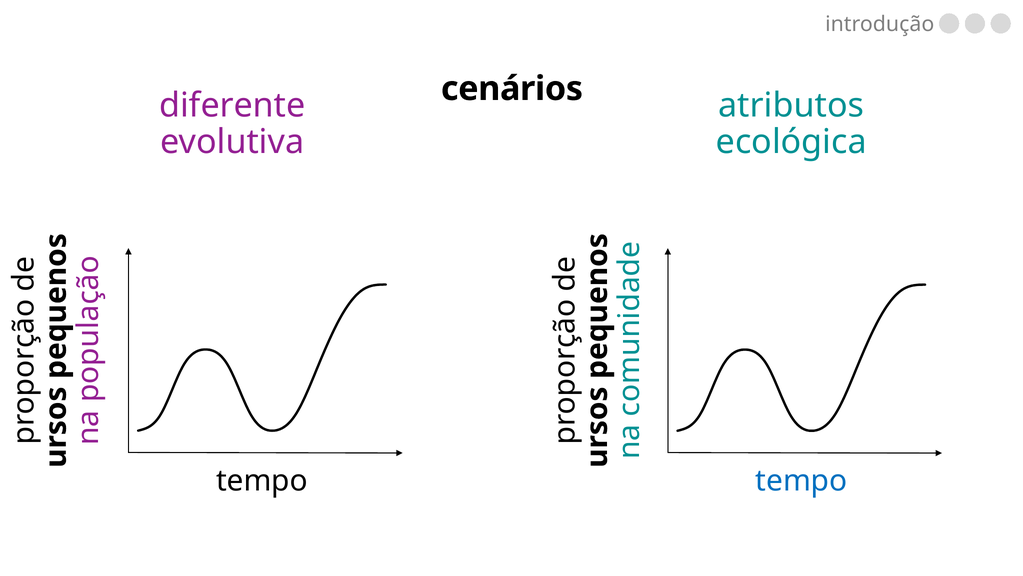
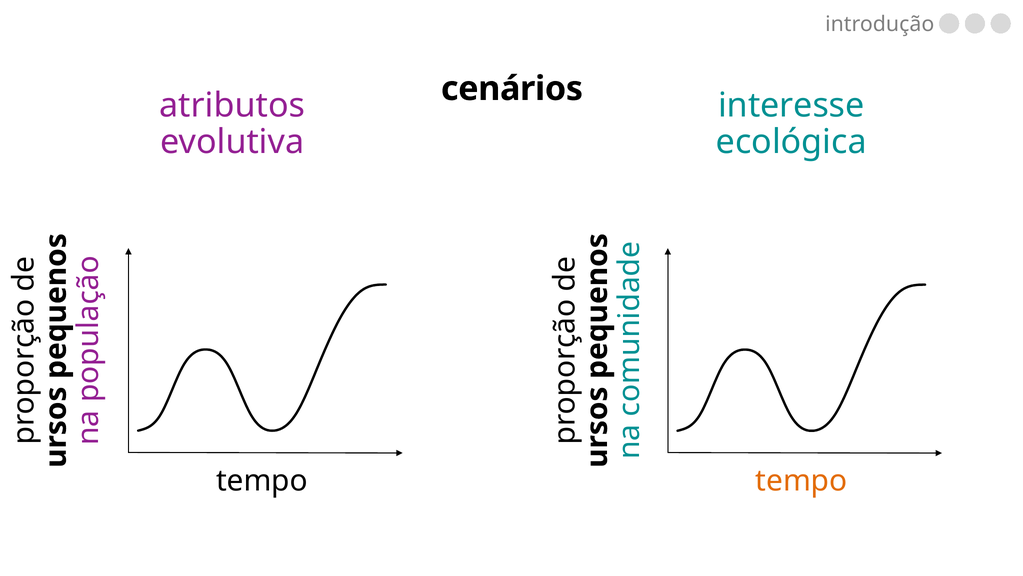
diferente: diferente -> atributos (232, 105)
atributos: atributos -> interesse (791, 105)
tempo colour: blue -> orange (801, 480)
